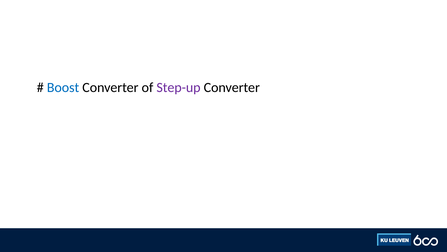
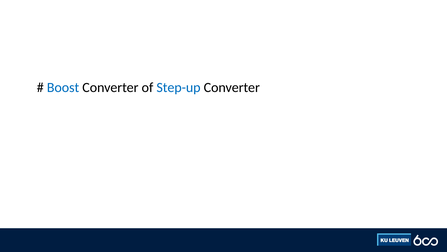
Step-up colour: purple -> blue (178, 87)
